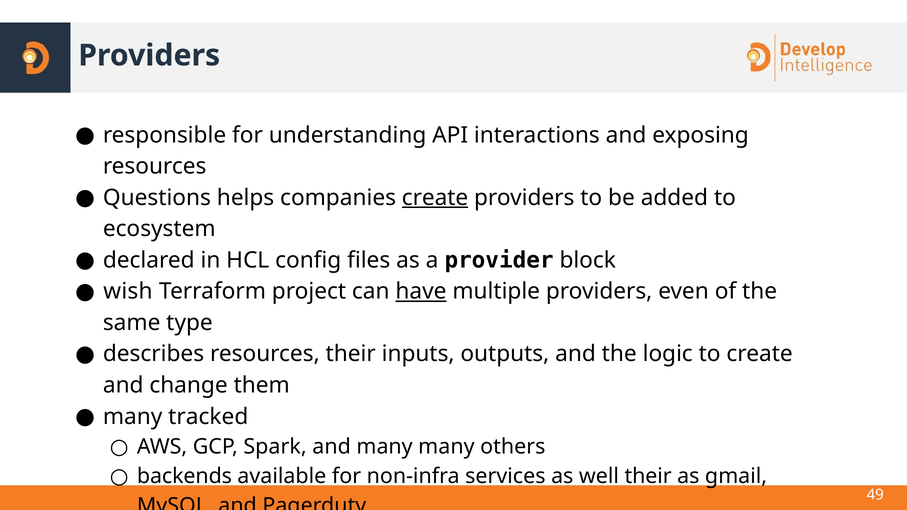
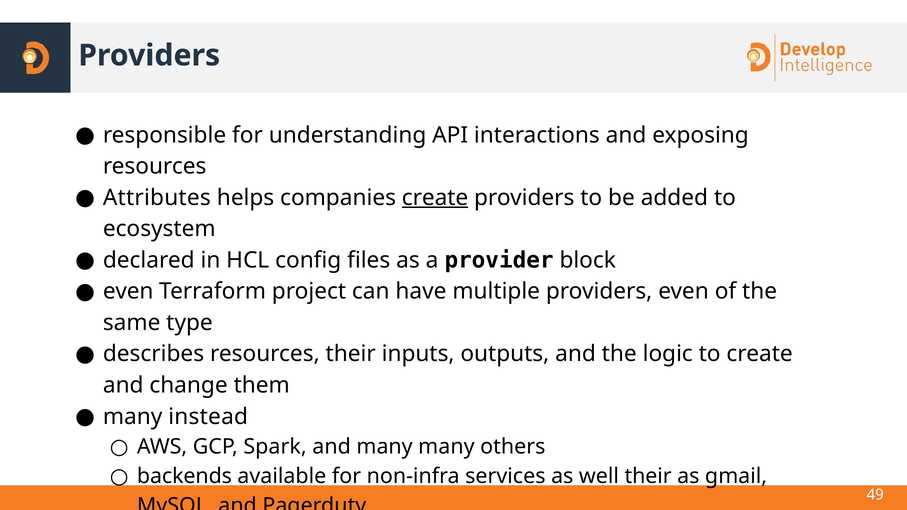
Questions: Questions -> Attributes (157, 198)
wish: wish -> even (128, 292)
have underline: present -> none (421, 292)
tracked: tracked -> instead (208, 417)
